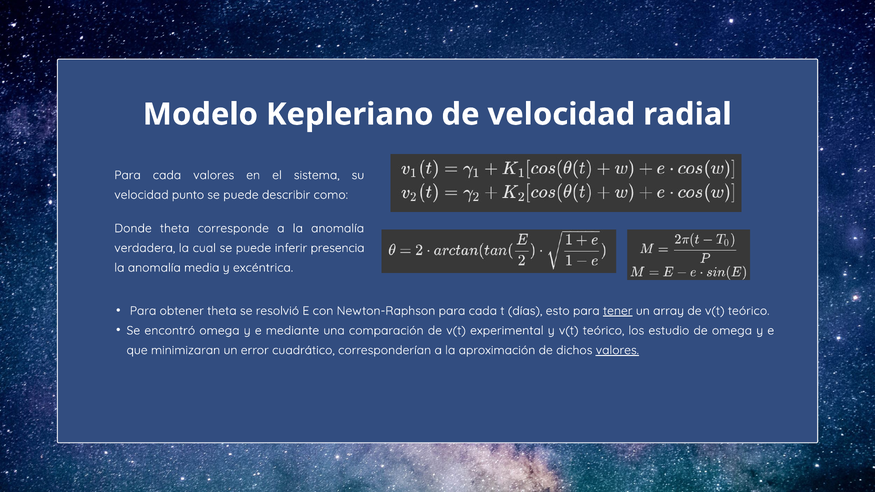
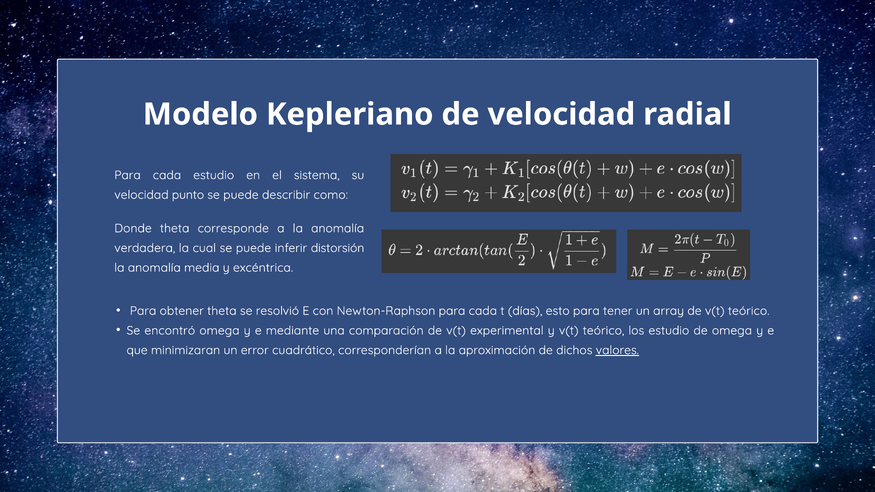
cada valores: valores -> estudio (214, 175)
presencia: presencia -> distorsión (338, 248)
tener underline: present -> none (618, 311)
